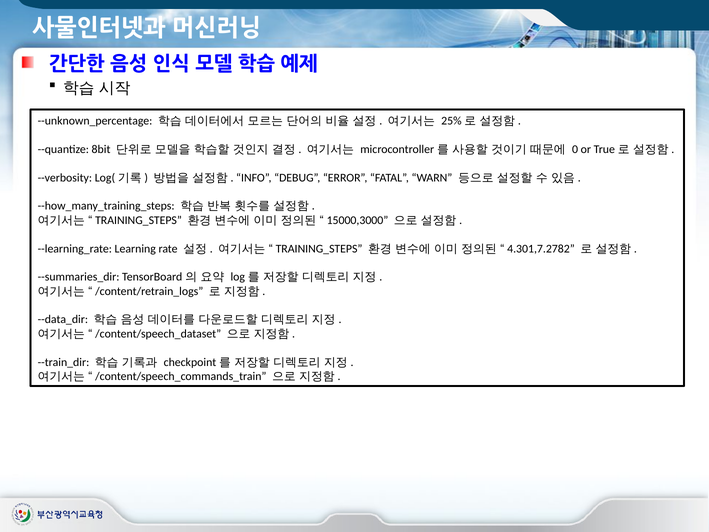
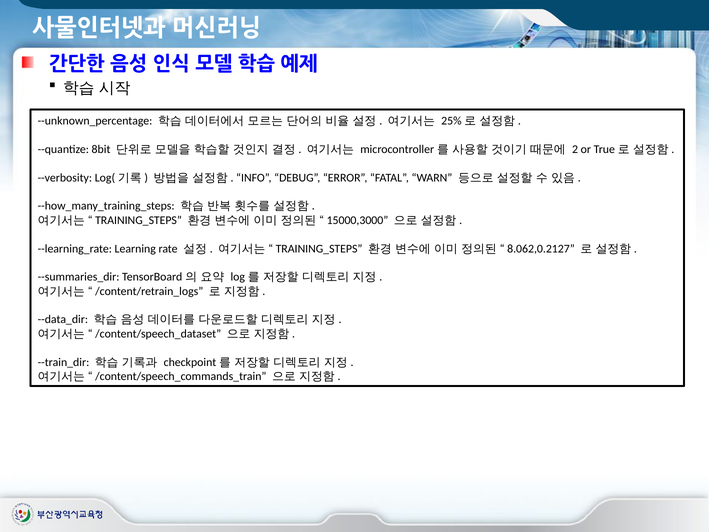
0: 0 -> 2 (575, 149)
4.301,7.2782: 4.301,7.2782 -> 8.062,0.2127 (541, 249)
